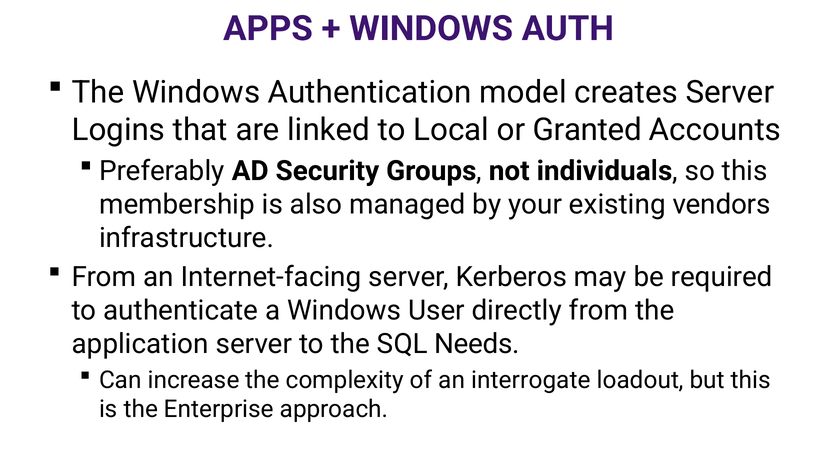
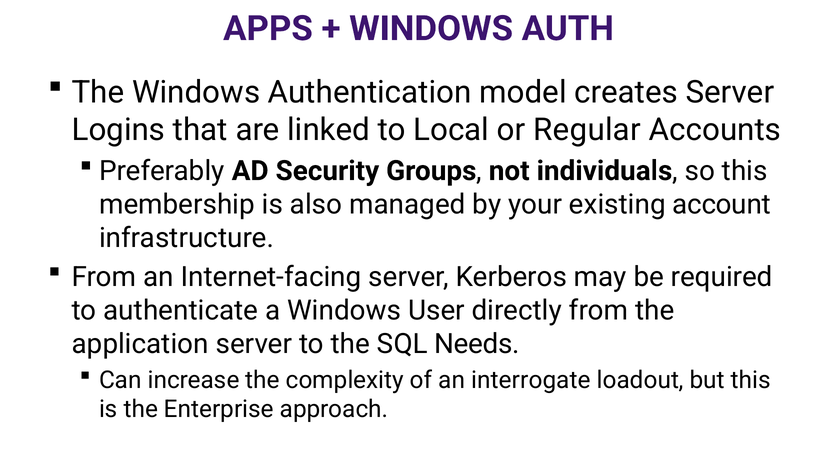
Granted: Granted -> Regular (587, 130)
vendors: vendors -> account (722, 204)
